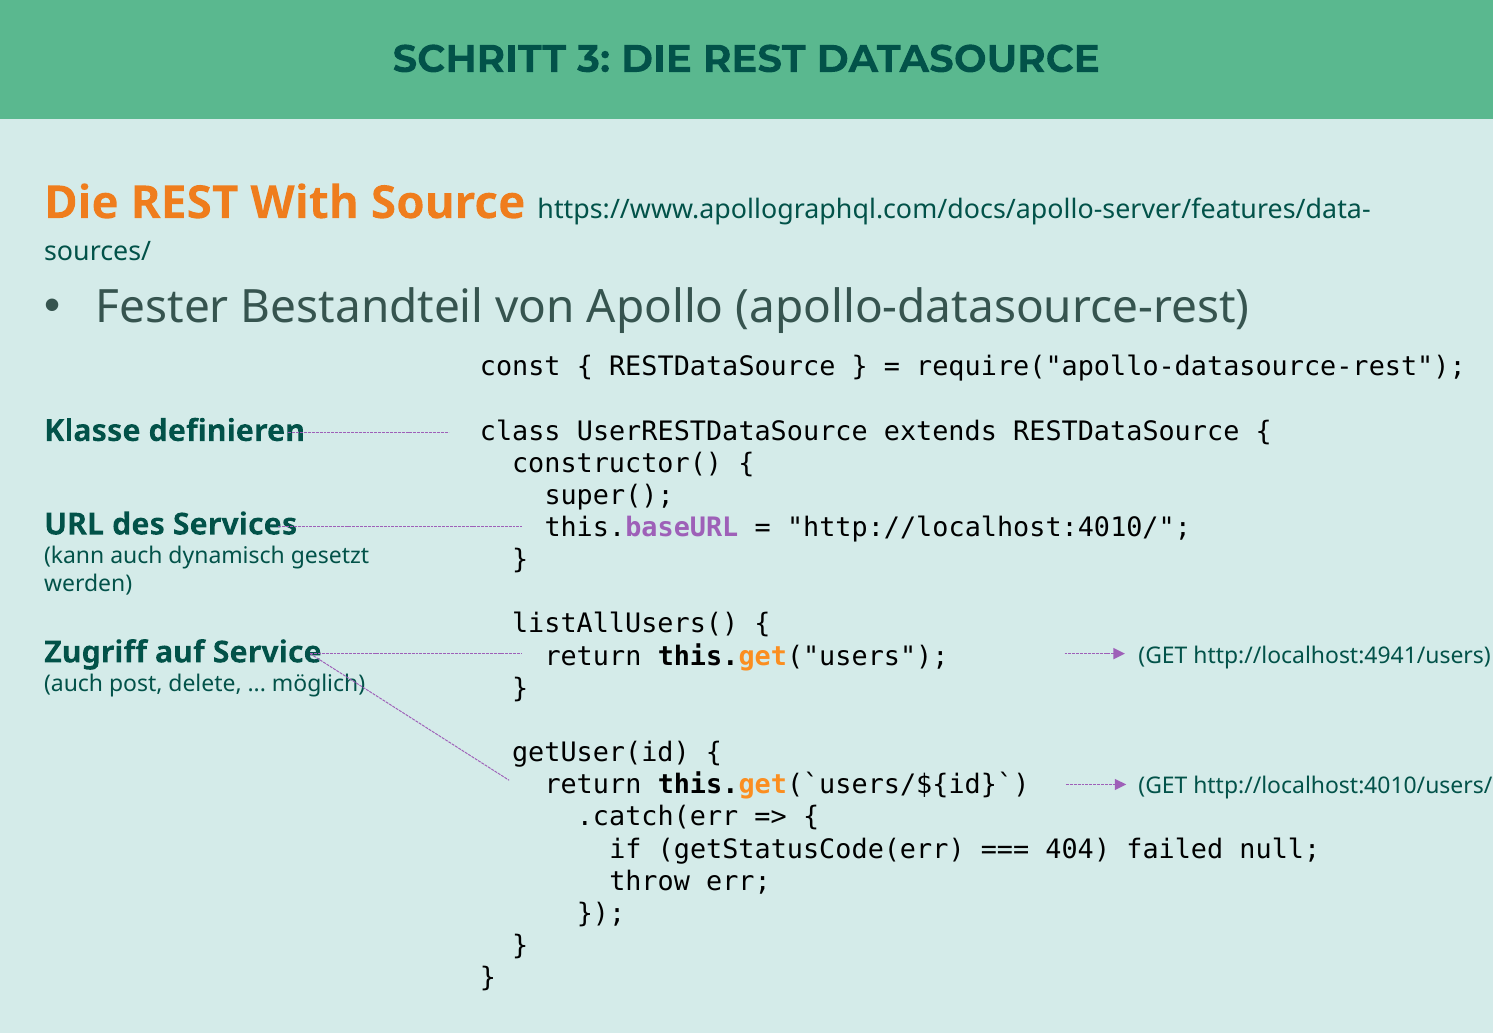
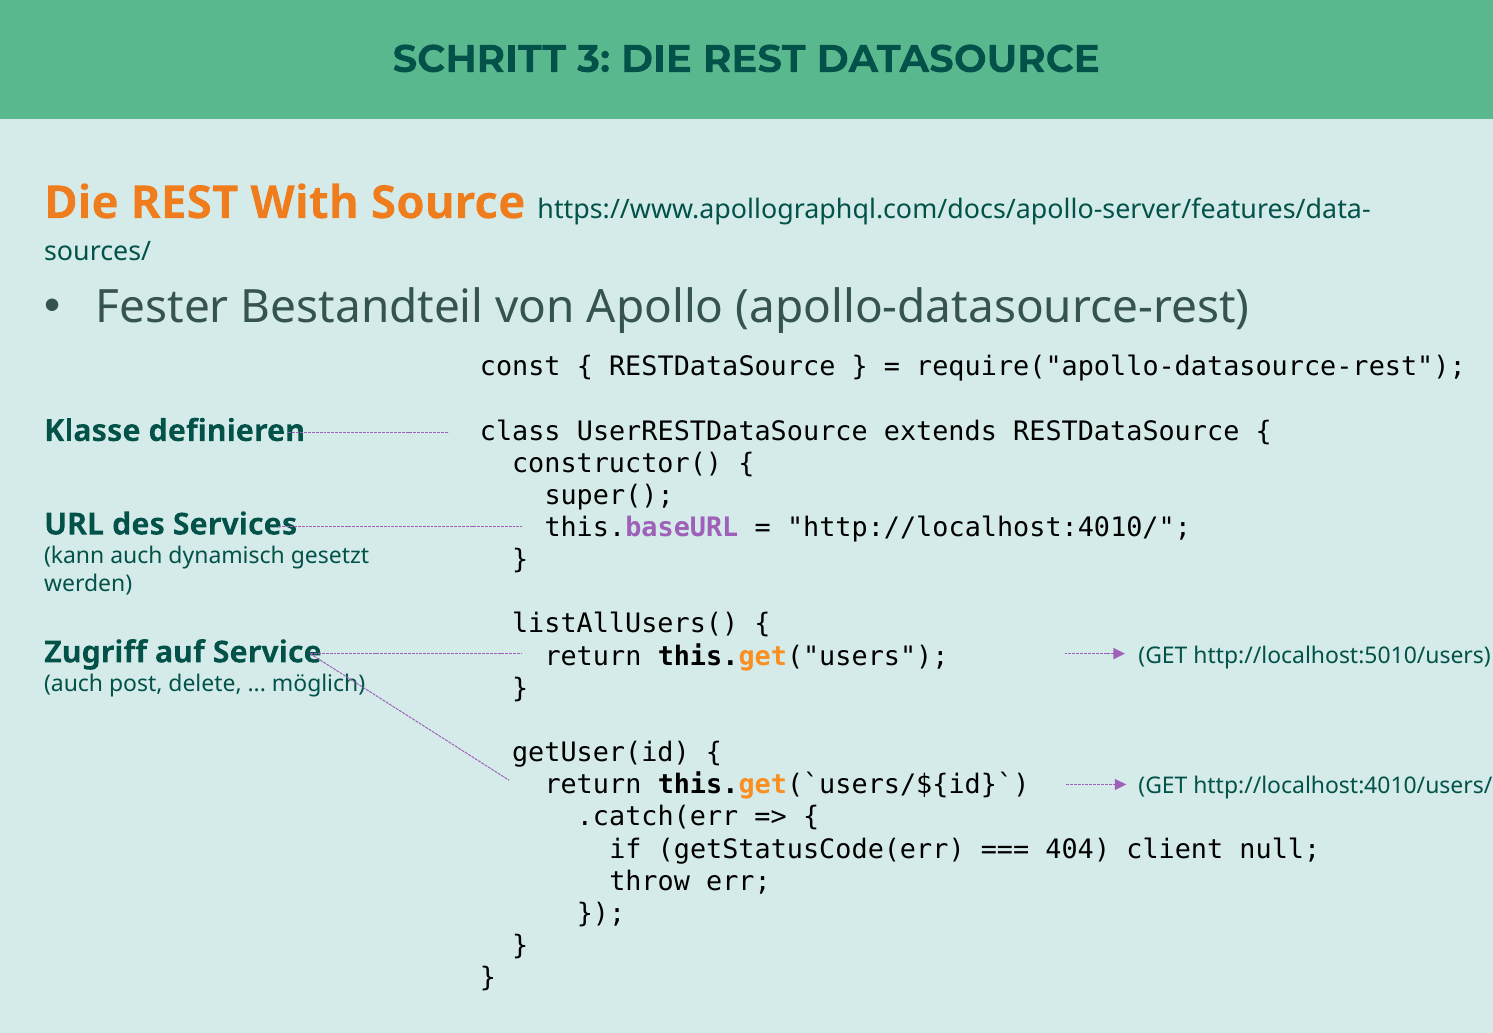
http://localhost:4941/users: http://localhost:4941/users -> http://localhost:5010/users (1342, 657)
failed: failed -> client (1175, 850)
